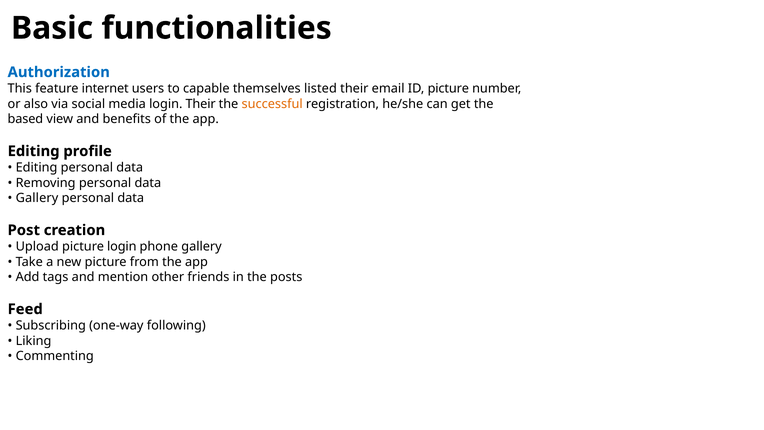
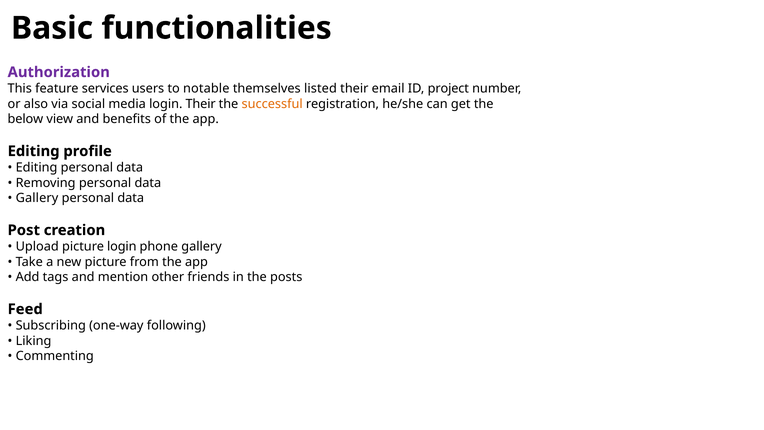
Authorization colour: blue -> purple (59, 72)
internet: internet -> services (105, 89)
capable: capable -> notable (206, 89)
ID picture: picture -> project (448, 89)
based: based -> below (25, 119)
